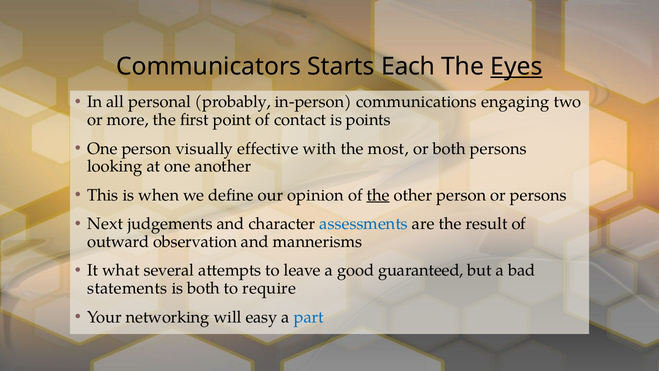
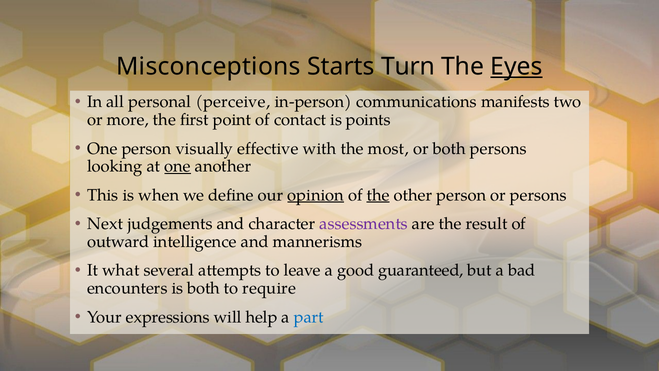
Communicators: Communicators -> Misconceptions (208, 66)
Each: Each -> Turn (408, 66)
probably: probably -> perceive (233, 102)
engaging: engaging -> manifests (515, 102)
one underline: none -> present (178, 166)
opinion underline: none -> present (316, 195)
assessments colour: blue -> purple (364, 224)
observation: observation -> intelligence (195, 242)
statements: statements -> encounters (127, 288)
networking: networking -> expressions (168, 317)
easy: easy -> help (262, 317)
